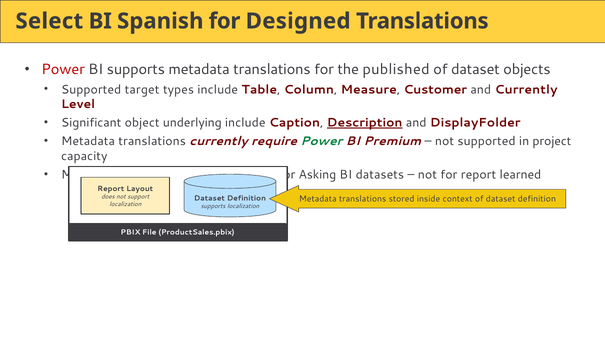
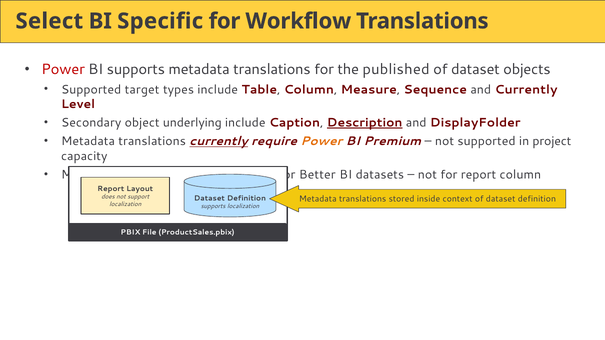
Spanish: Spanish -> Specific (160, 21)
Designed: Designed -> Workflow (298, 21)
Customer: Customer -> Sequence (435, 90)
Significant: Significant -> Secondary (91, 123)
currently underline: none -> present (219, 141)
Power colour: green -> orange (321, 141)
Asking: Asking -> Better (317, 175)
report learned: learned -> column (520, 175)
